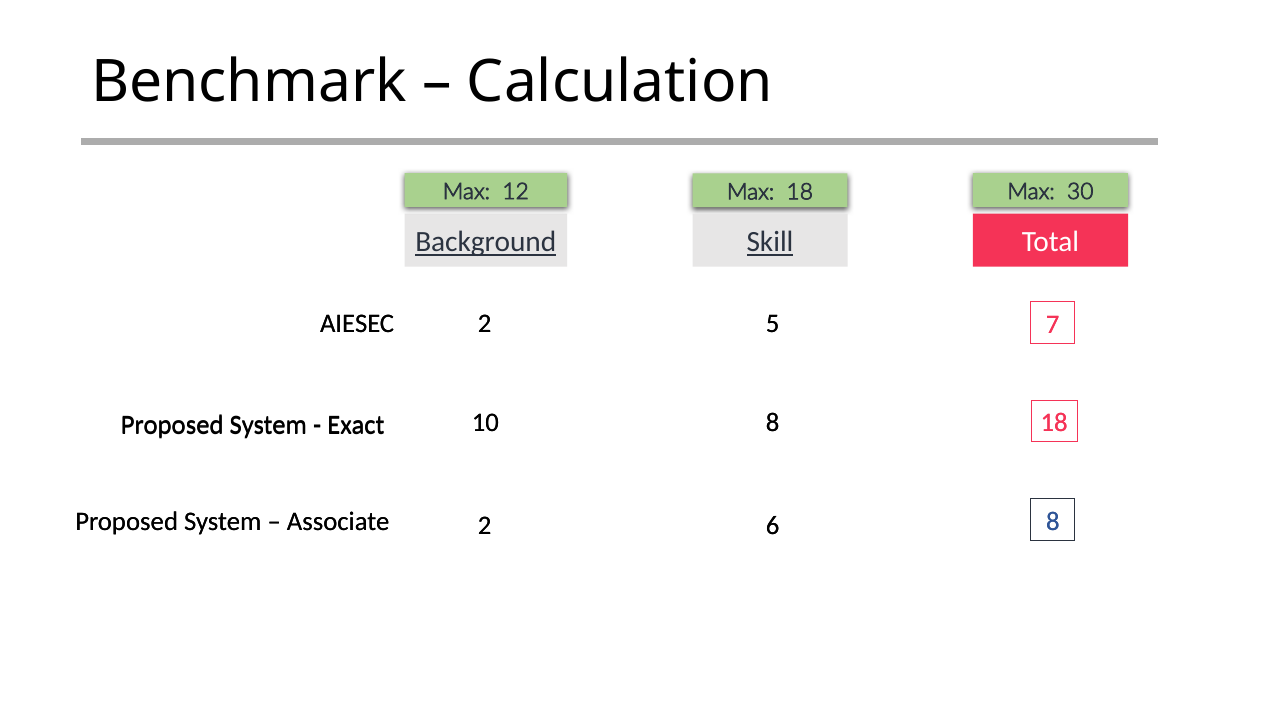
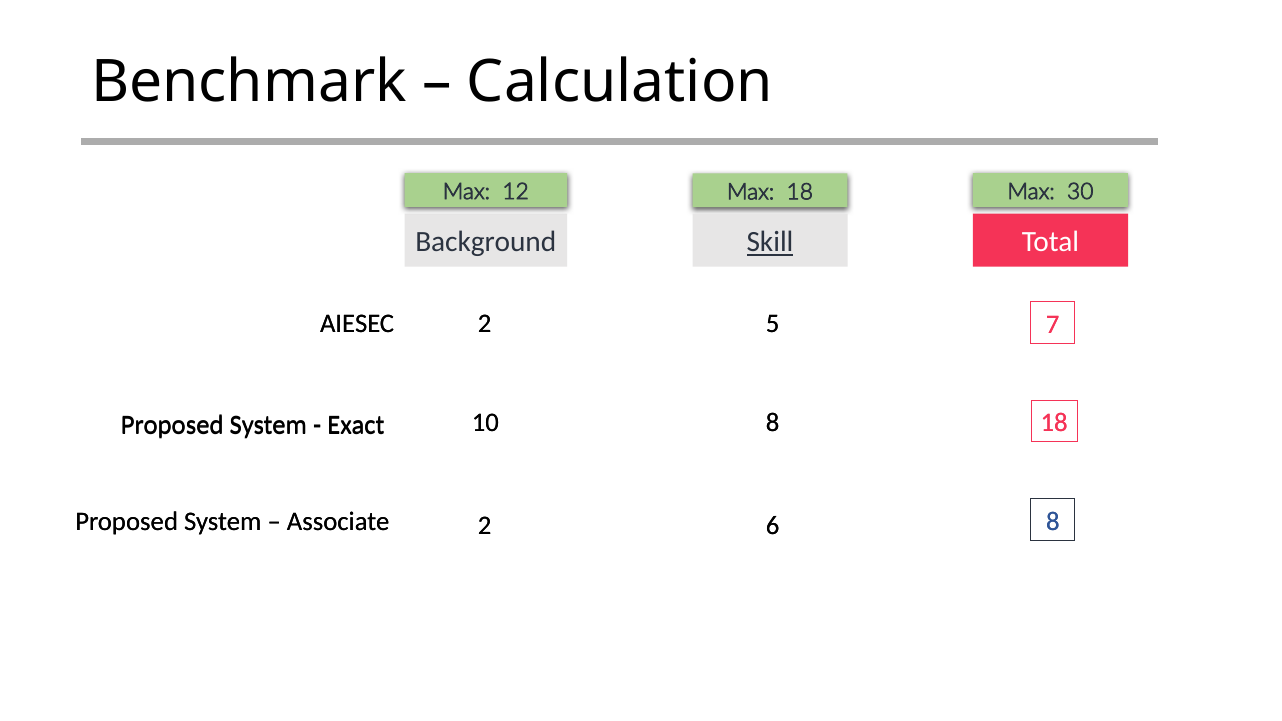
Background underline: present -> none (486, 242)
